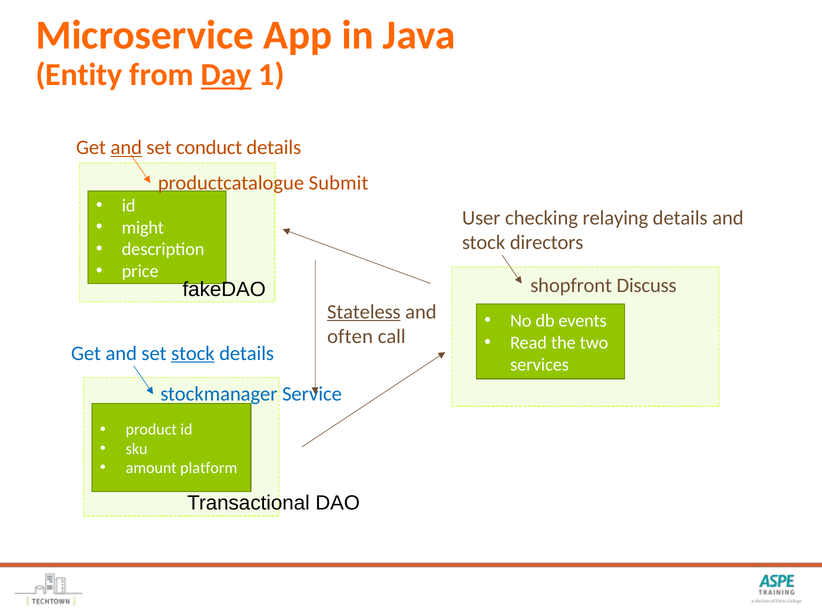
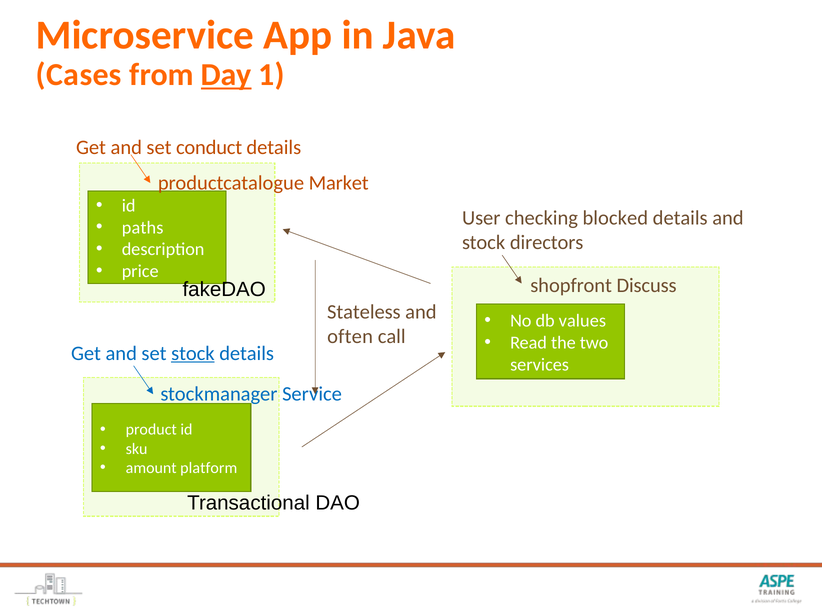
Entity: Entity -> Cases (79, 75)
and underline: present -> none (126, 148)
Submit: Submit -> Market (339, 183)
relaying: relaying -> blocked (615, 218)
might: might -> paths (143, 228)
Stateless underline: present -> none (364, 312)
events: events -> values (582, 321)
